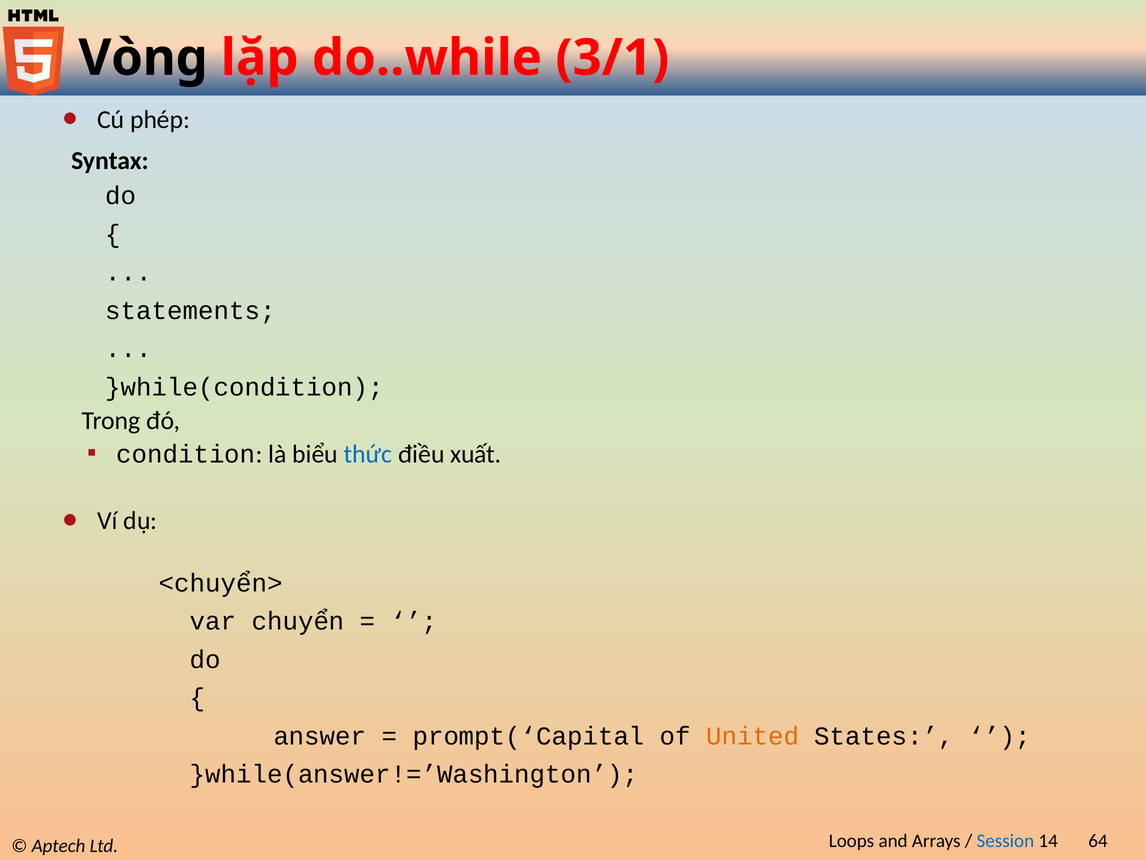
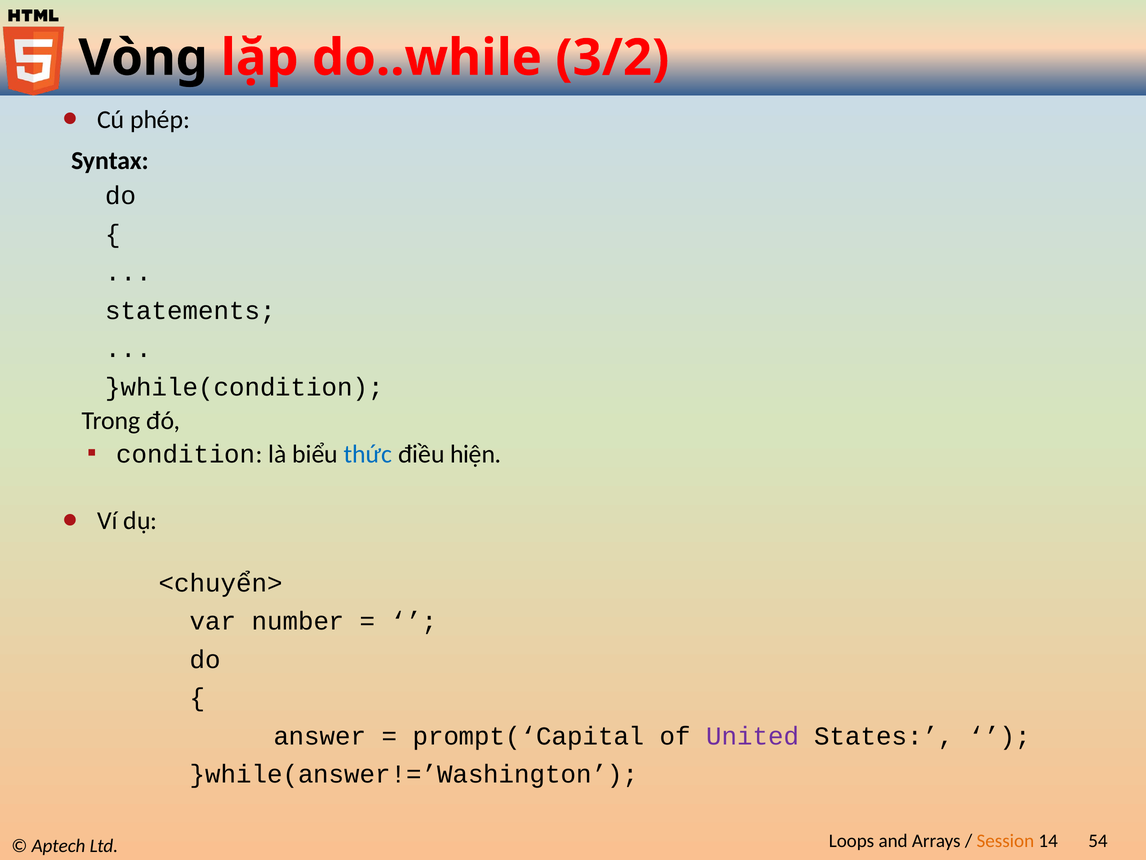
3/1: 3/1 -> 3/2 (612, 58)
xuất: xuất -> hiện (476, 454)
chuyển: chuyển -> number (298, 621)
United colour: orange -> purple (753, 736)
Session colour: blue -> orange (1005, 841)
64: 64 -> 54 (1098, 841)
